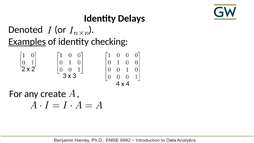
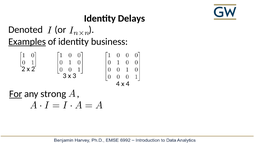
checking: checking -> business (109, 42)
For underline: none -> present (16, 94)
create: create -> strong (53, 94)
